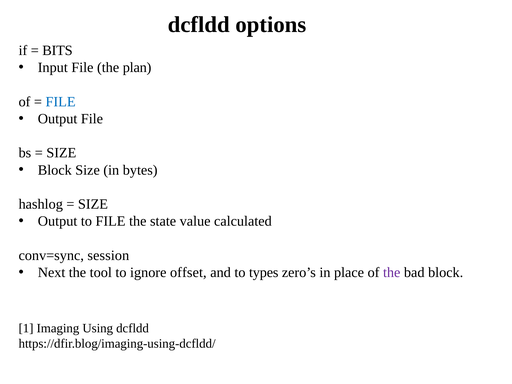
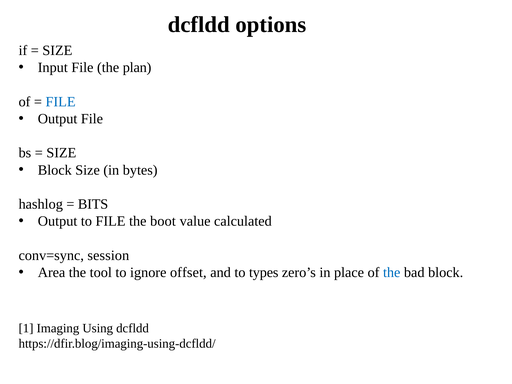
BITS: BITS -> SIZE (57, 51)
SIZE: SIZE -> BITS (93, 204)
state: state -> boot (163, 221)
Next: Next -> Area (52, 272)
the colour: purple -> blue (392, 272)
